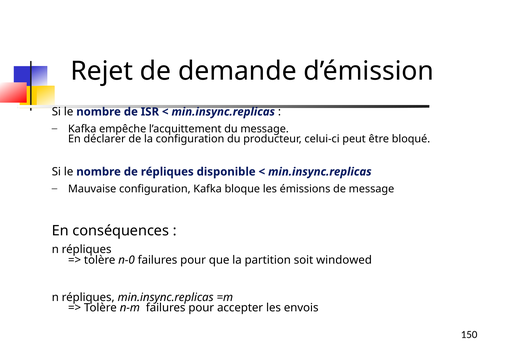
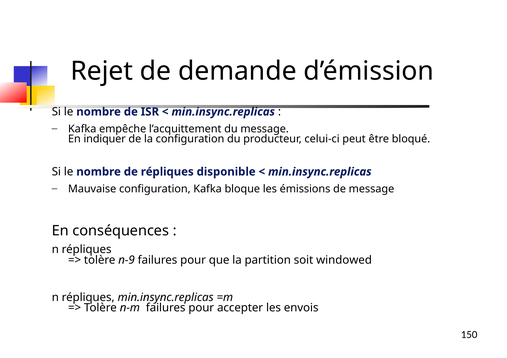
déclarer: déclarer -> indiquer (105, 139)
n-0: n-0 -> n-9 (127, 260)
